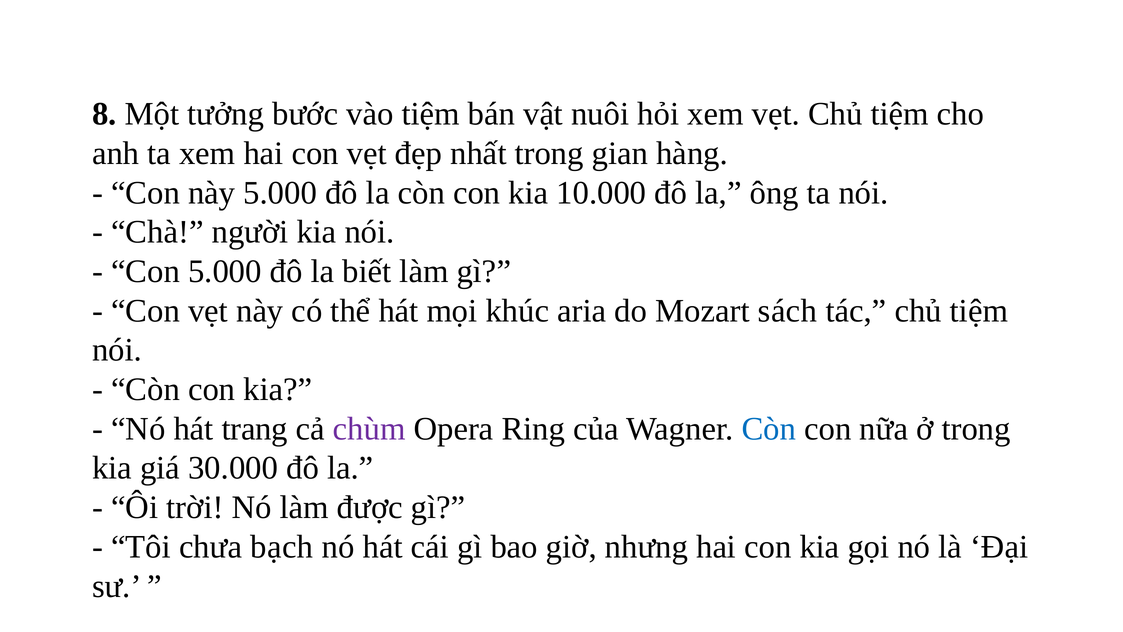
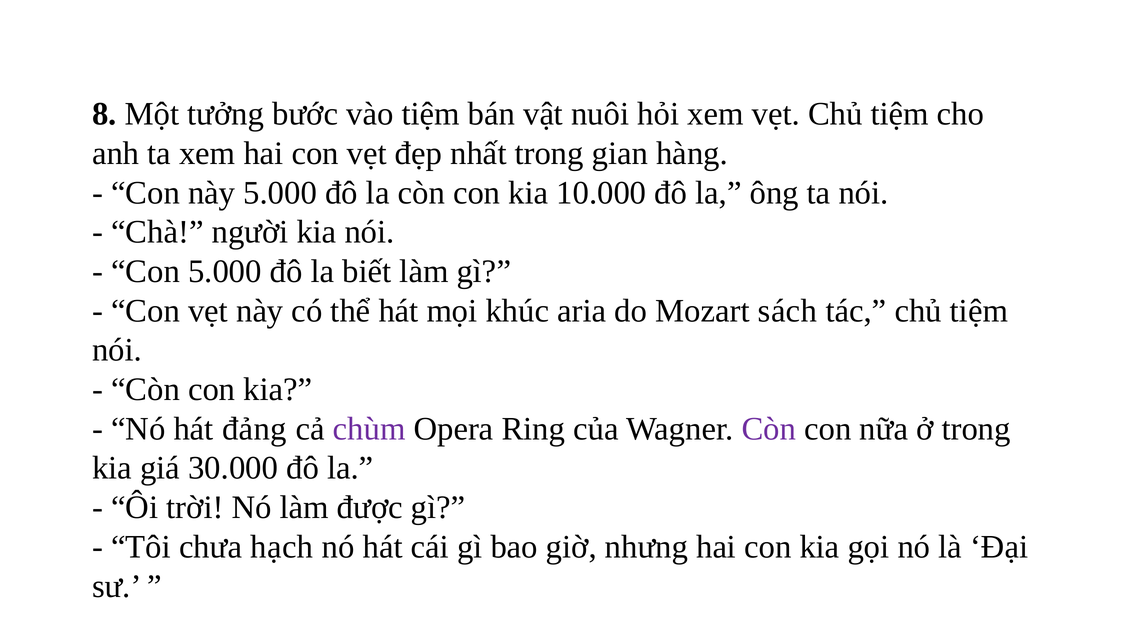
trang: trang -> đảng (254, 429)
Còn colour: blue -> purple (769, 429)
bạch: bạch -> hạch (282, 547)
